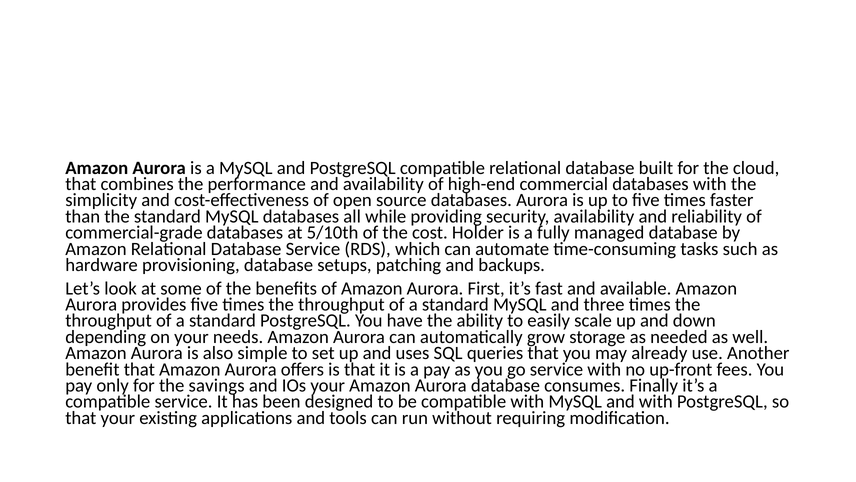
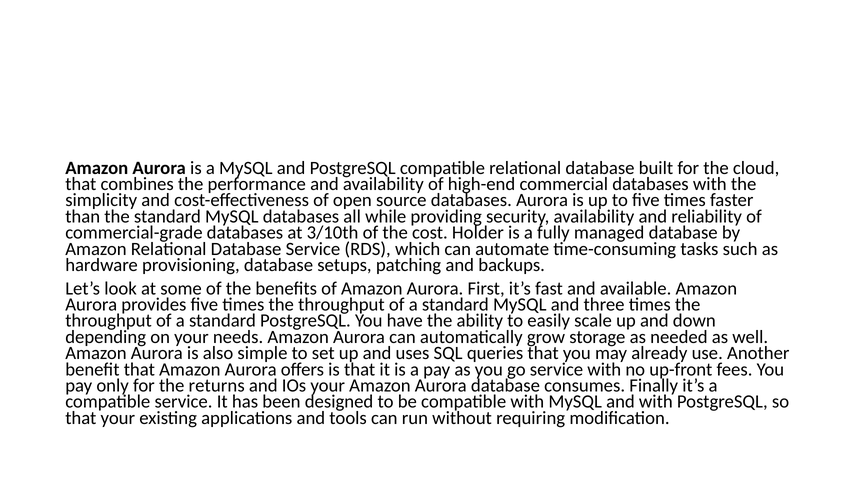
5/10th: 5/10th -> 3/10th (333, 232)
savings: savings -> returns (217, 385)
